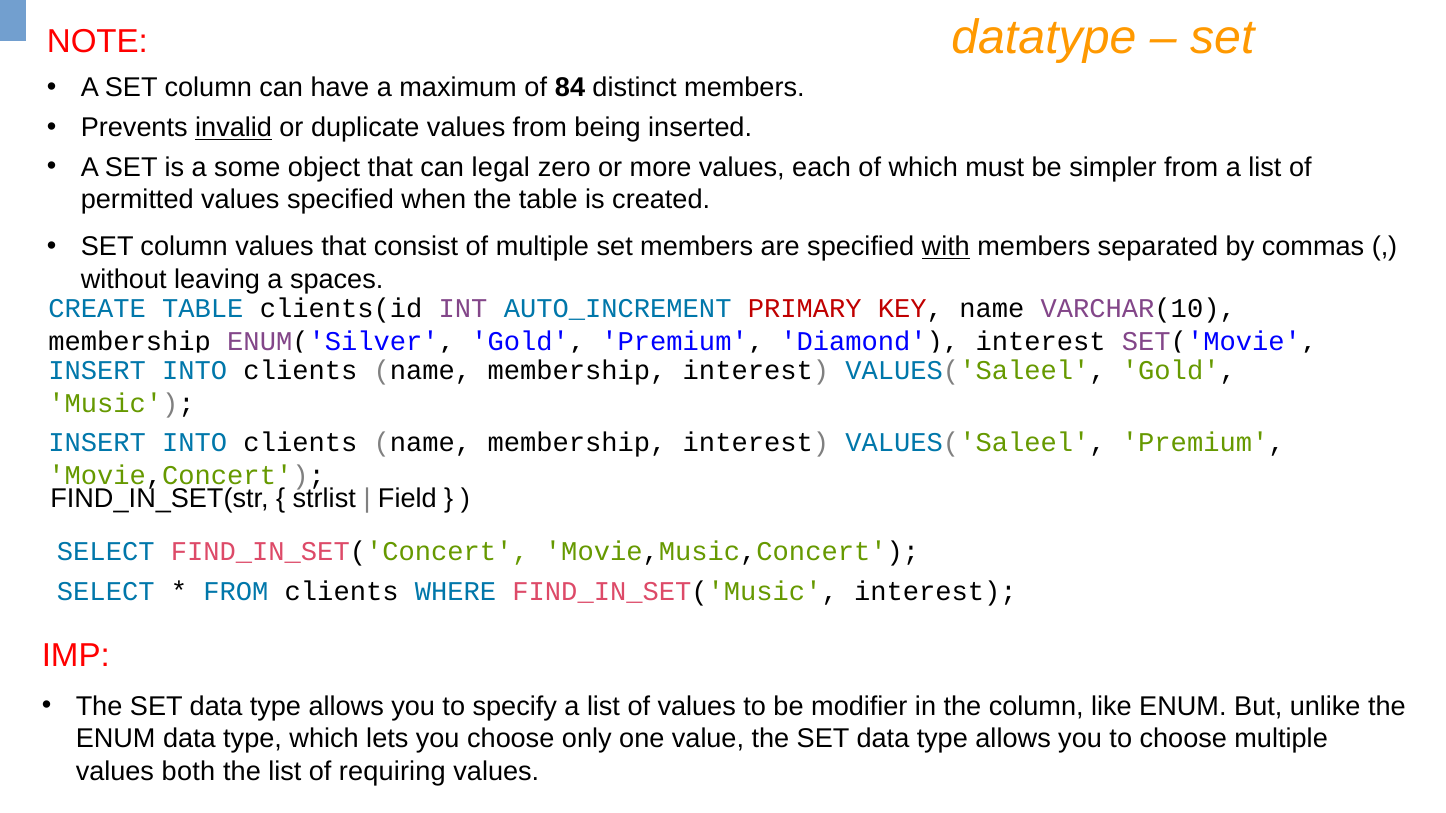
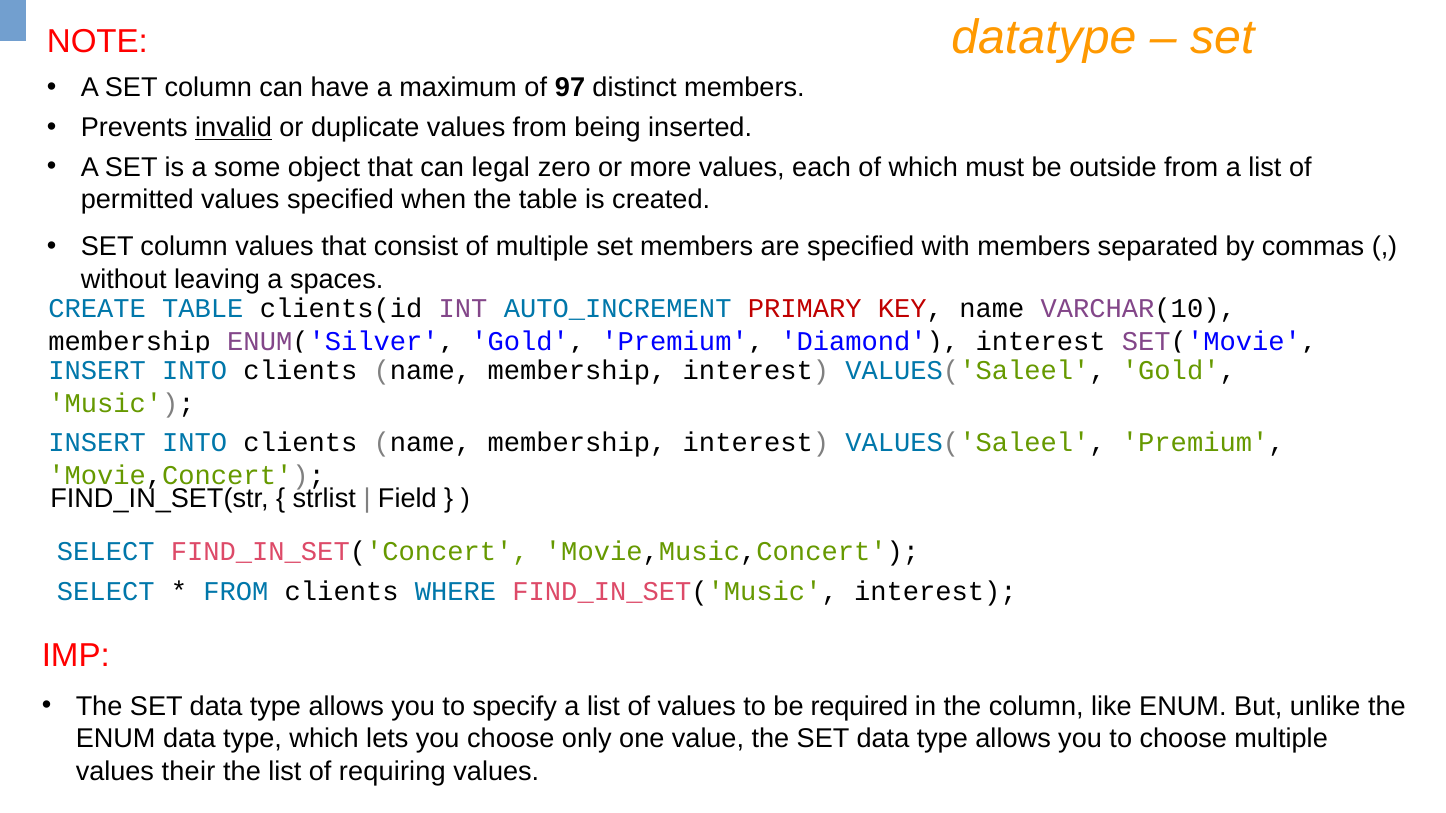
84: 84 -> 97 (570, 88)
simpler: simpler -> outside (1113, 168)
with underline: present -> none (946, 247)
modifier: modifier -> required (859, 706)
both: both -> their (188, 772)
